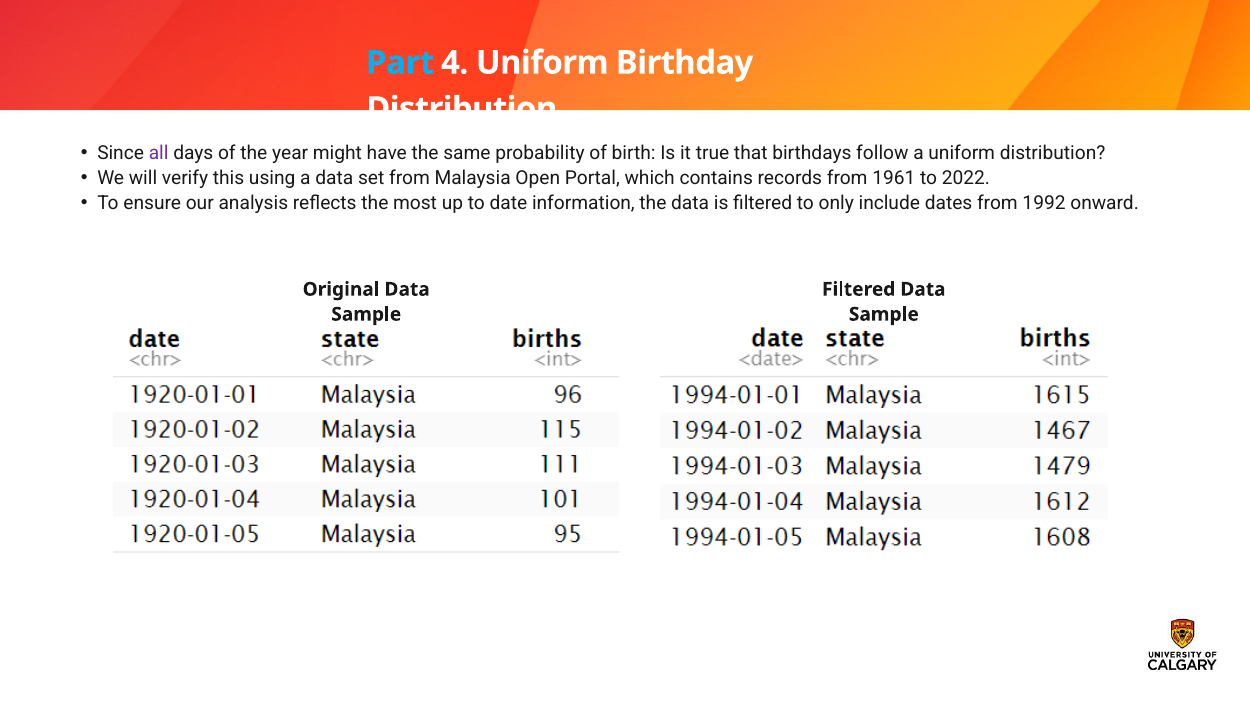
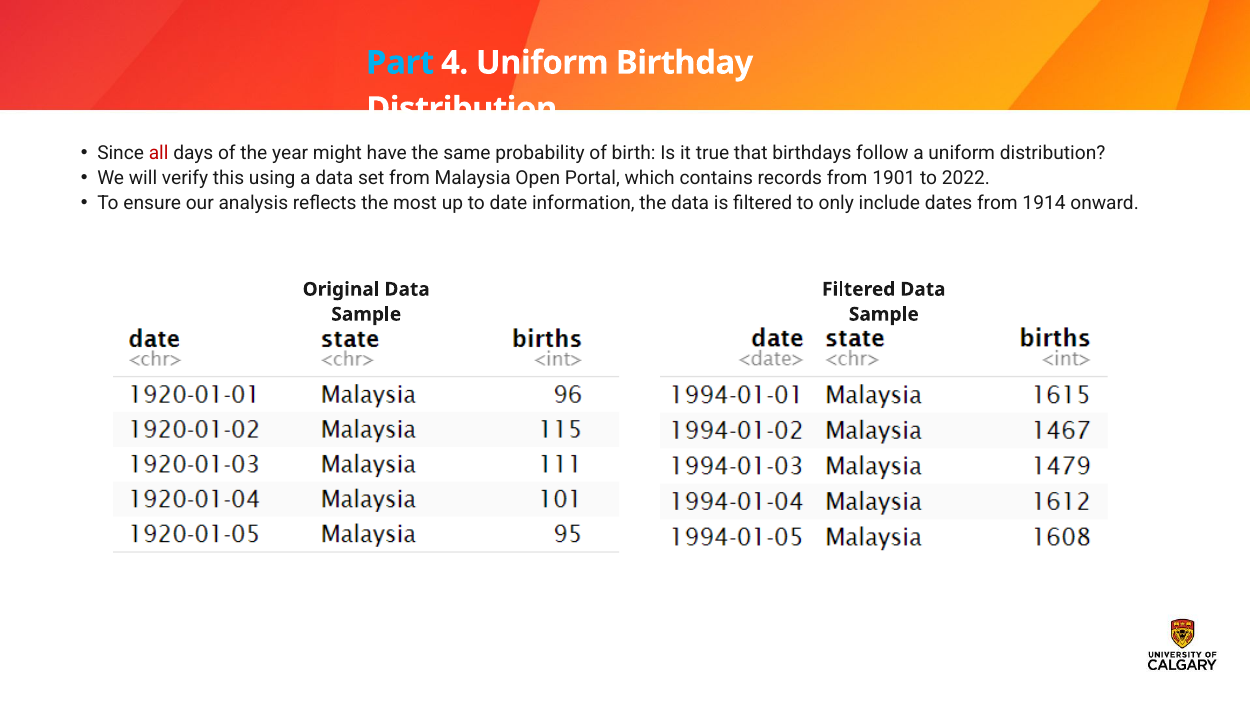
all colour: purple -> red (159, 153)
1961: 1961 -> 1901 (894, 178)
1992: 1992 -> 1914 (1044, 203)
